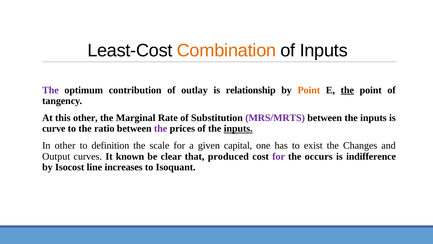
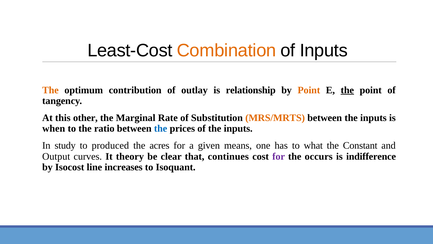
The colour: purple -> orange (50, 90)
MRS/MRTS colour: purple -> orange (275, 118)
curve: curve -> when (54, 128)
the colour: purple -> blue (161, 128)
inputs underline: present -> none (238, 128)
In other: other -> study (65, 145)
definition: definition -> produced (110, 145)
scale: scale -> acres (159, 145)
capital: capital -> means (238, 145)
exist: exist -> what (313, 145)
Changes: Changes -> Constant (360, 145)
known: known -> theory (130, 156)
produced: produced -> continues (228, 156)
